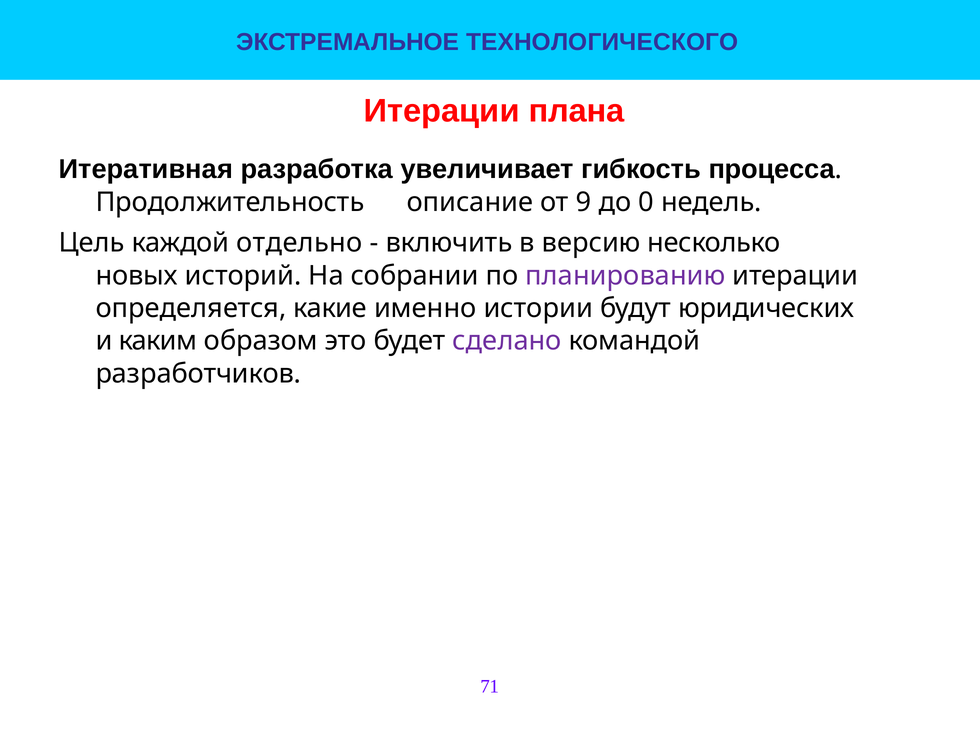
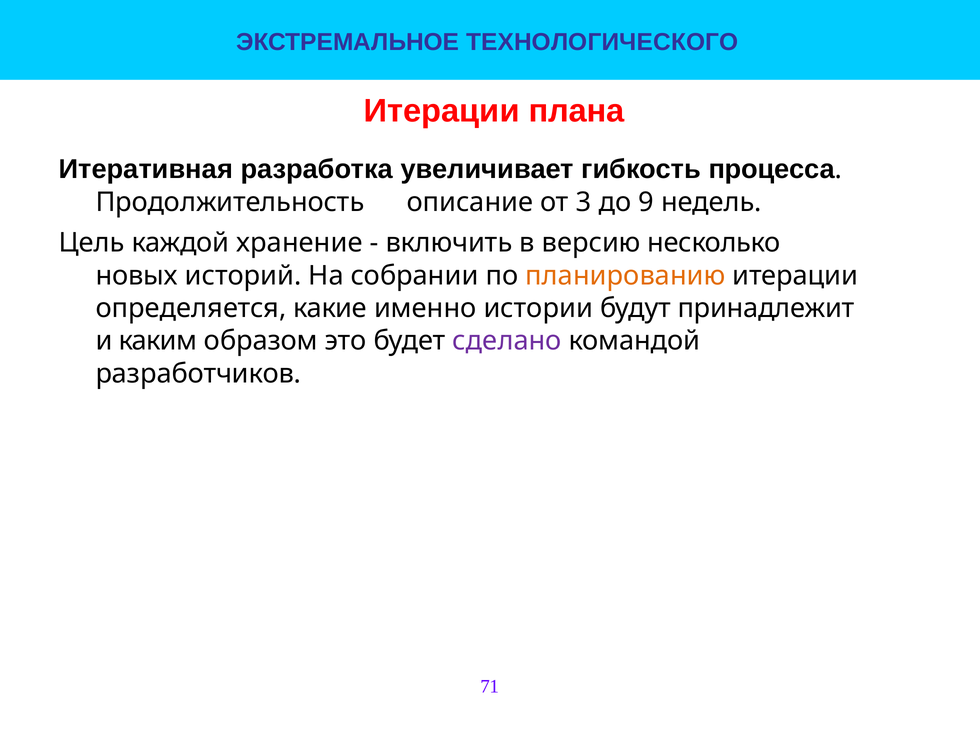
9: 9 -> 3 (584, 202)
0: 0 -> 9 (646, 202)
отдельно: отдельно -> хранение (300, 243)
планированию colour: purple -> orange (625, 276)
юридических: юридических -> принадлежит (766, 308)
